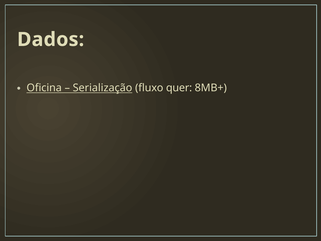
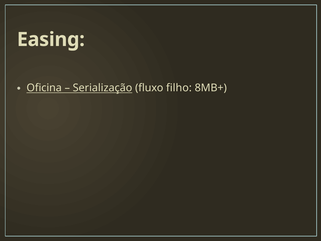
Dados: Dados -> Easing (51, 39)
quer: quer -> filho (179, 88)
